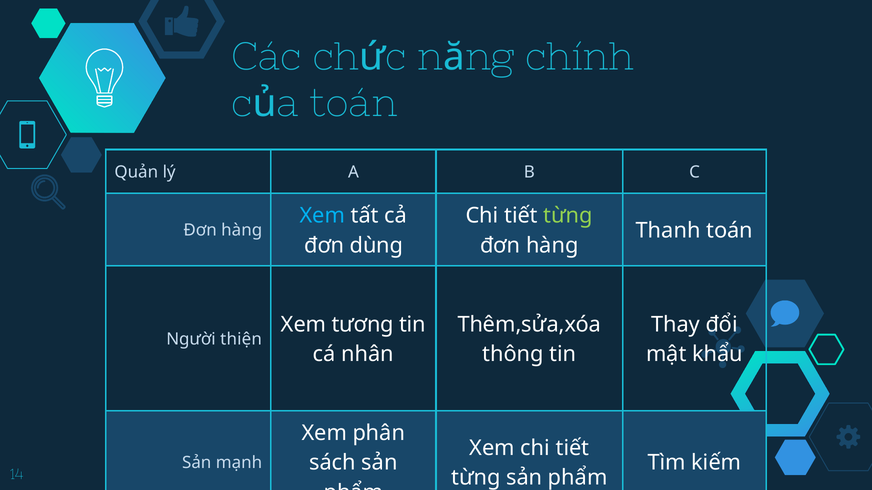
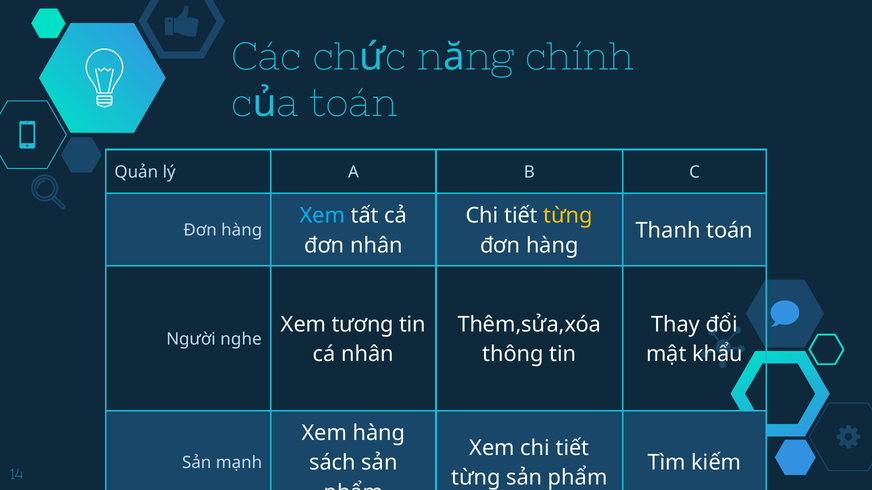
từng colour: light green -> yellow (568, 216)
đơn dùng: dùng -> nhân (376, 246)
thiện: thiện -> nghe (241, 339)
Xem phân: phân -> hàng (379, 434)
